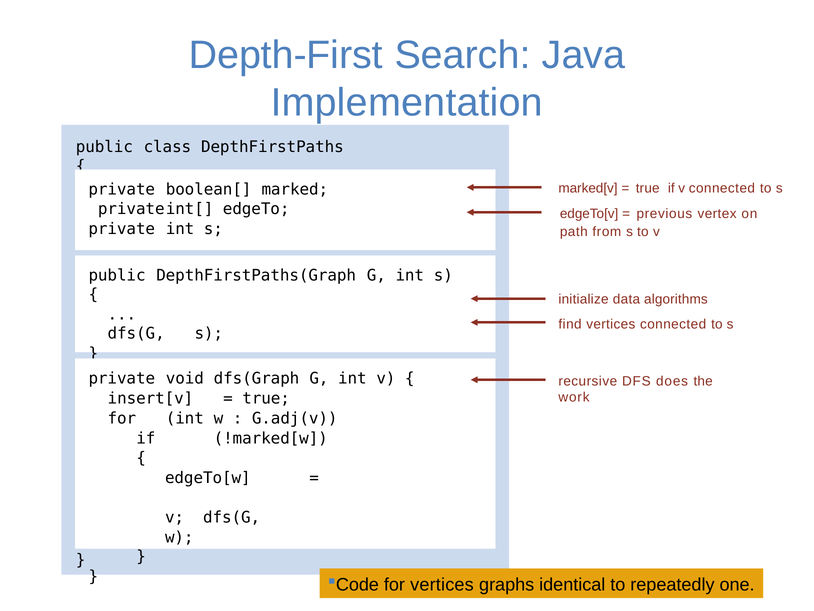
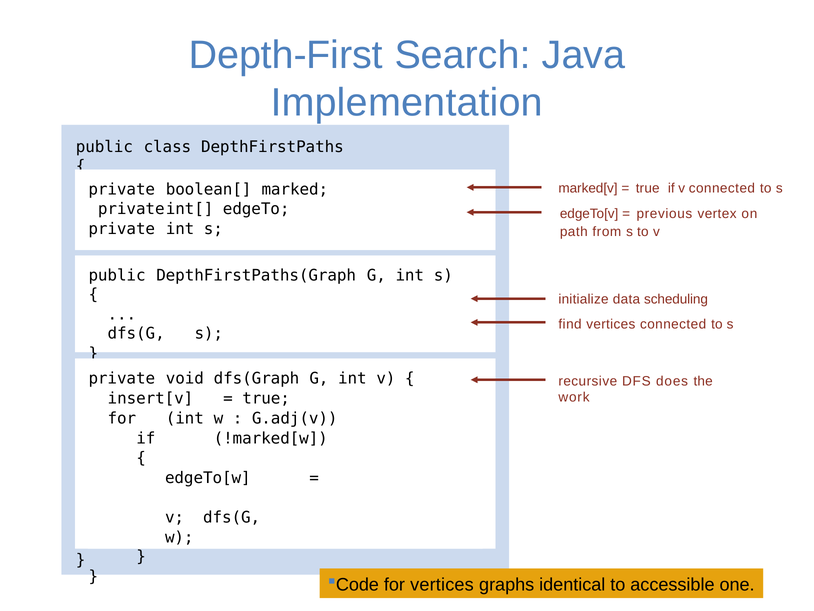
algorithms: algorithms -> scheduling (676, 299)
repeatedly: repeatedly -> accessible (672, 584)
